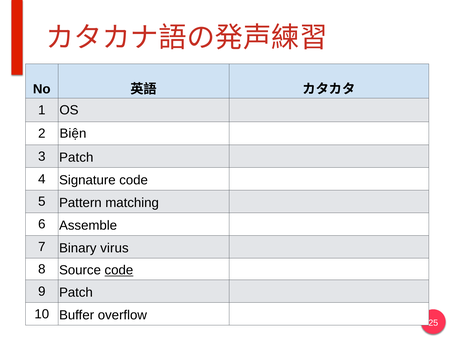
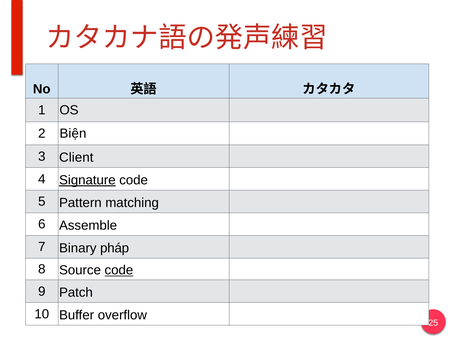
3 Patch: Patch -> Client (76, 158)
Signature underline: none -> present (87, 180)
virus: virus -> pháp (115, 248)
